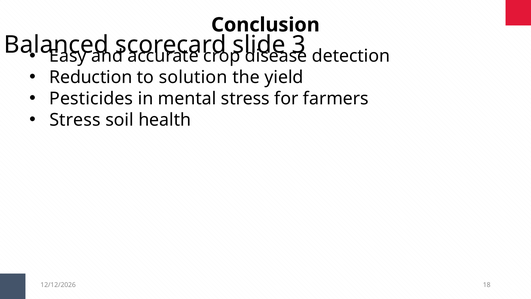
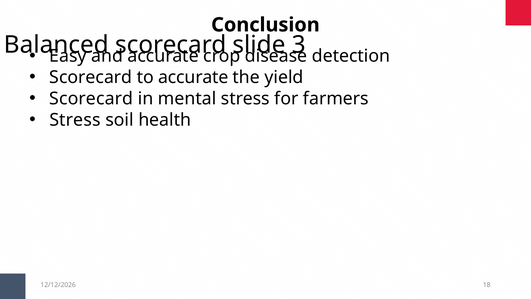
Reduction: Reduction -> Scorecard (91, 77)
to solution: solution -> accurate (193, 77)
Pesticides: Pesticides -> Scorecard (91, 99)
